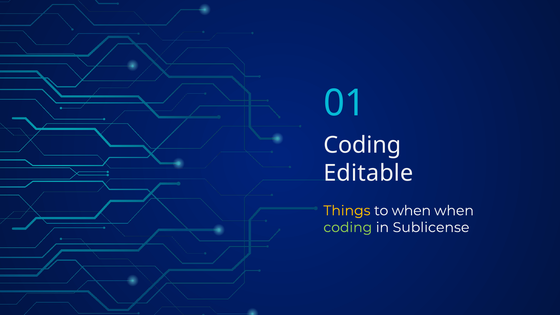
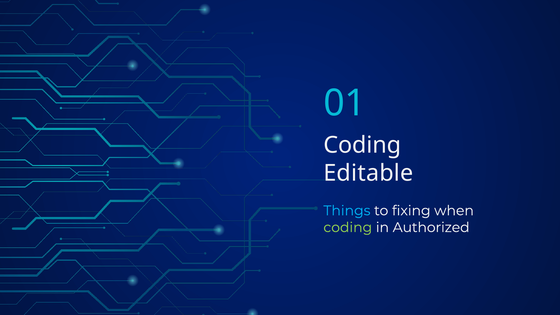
Things colour: yellow -> light blue (347, 211)
to when: when -> fixing (411, 211)
Sublicense: Sublicense -> Authorized (431, 227)
